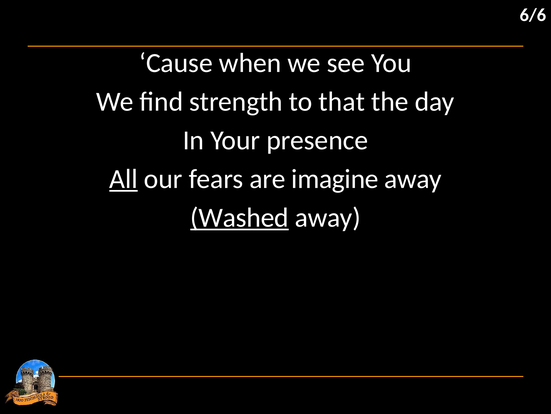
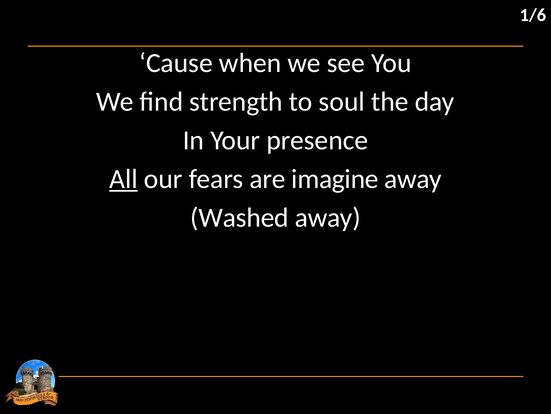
6/6: 6/6 -> 1/6 (533, 15)
that: that -> soul (342, 102)
Washed underline: present -> none (239, 217)
